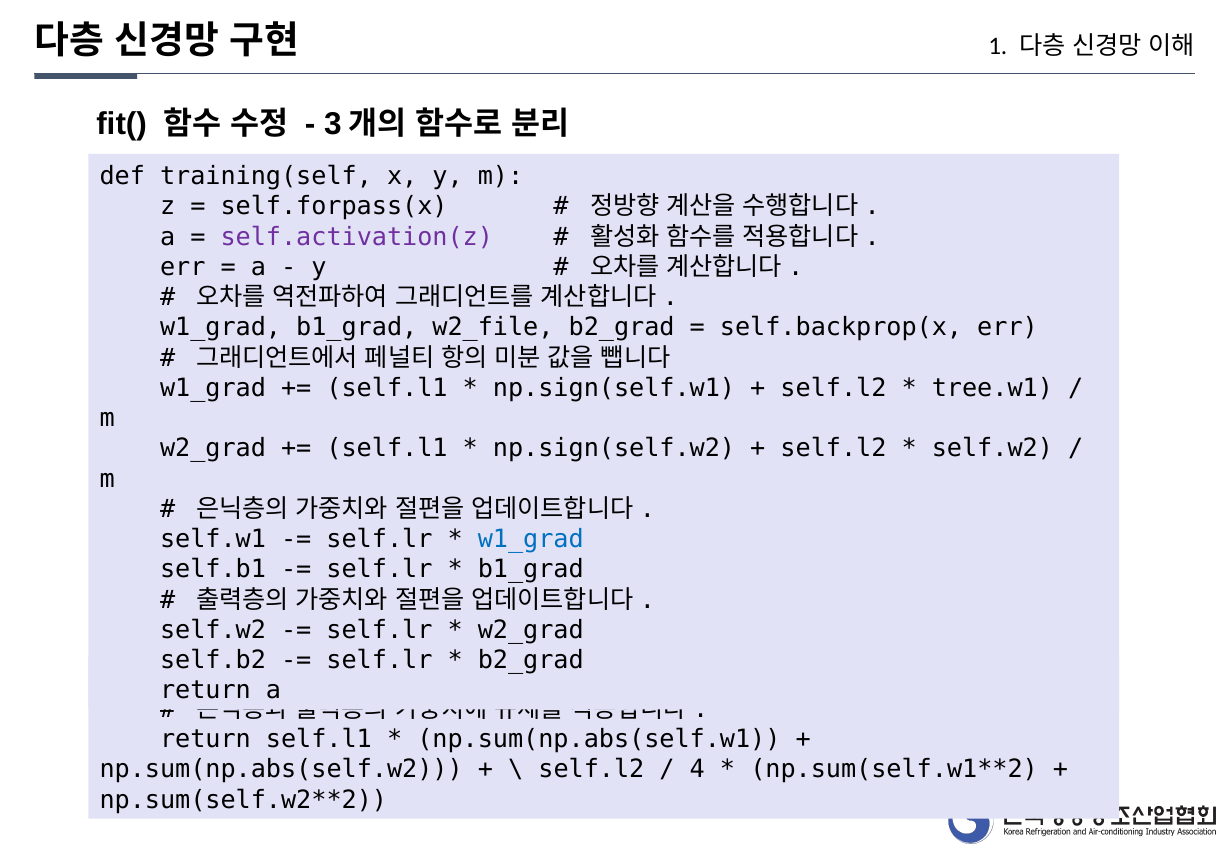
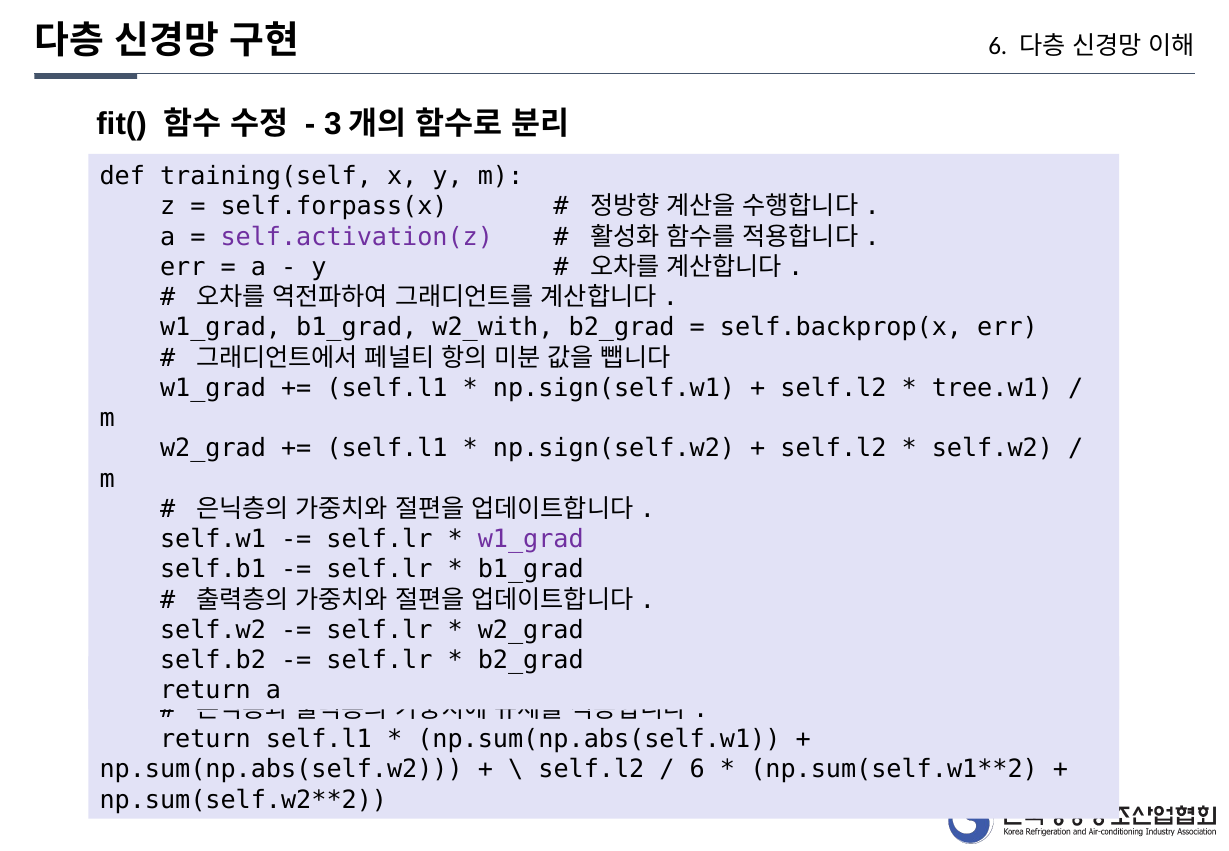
1: 1 -> 6 (998, 47)
w2_file: w2_file -> w2_with (493, 328)
w1_grad colour: blue -> purple (531, 539)
4: 4 -> 6 (697, 769)
